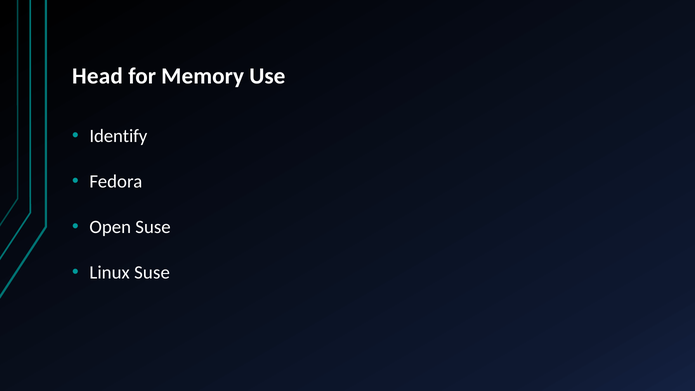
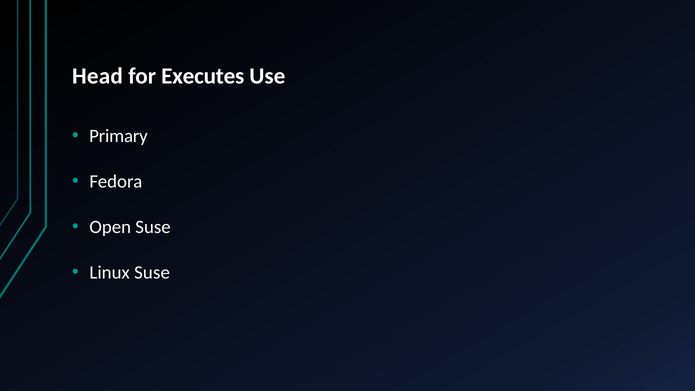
Memory: Memory -> Executes (203, 76)
Identify: Identify -> Primary (118, 136)
